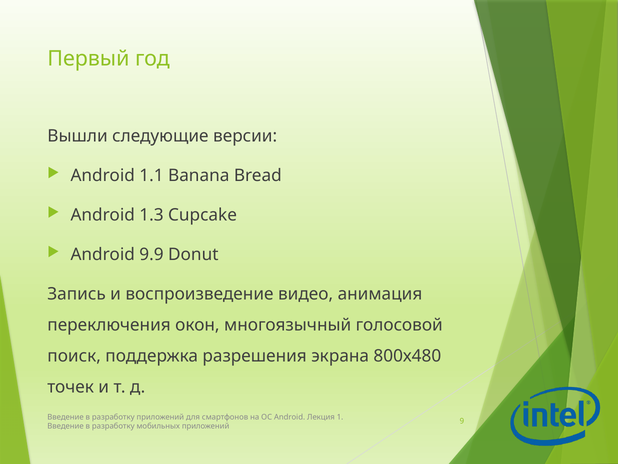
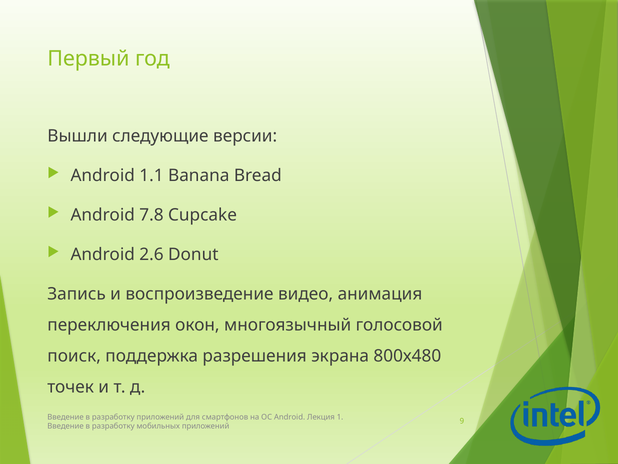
1.3: 1.3 -> 7.8 (151, 215)
9.9: 9.9 -> 2.6 (151, 254)
